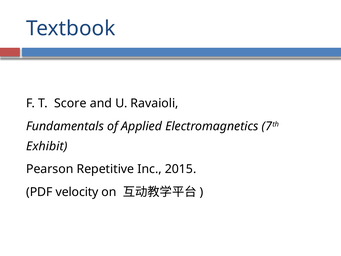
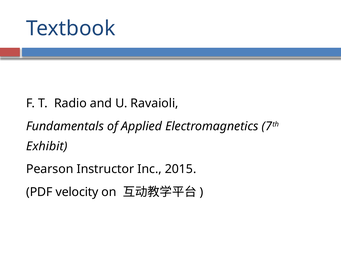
Score: Score -> Radio (70, 103)
Repetitive: Repetitive -> Instructor (105, 169)
